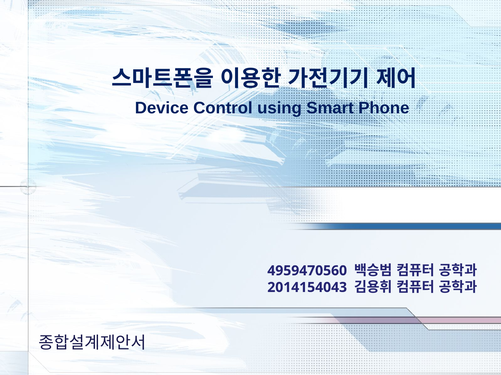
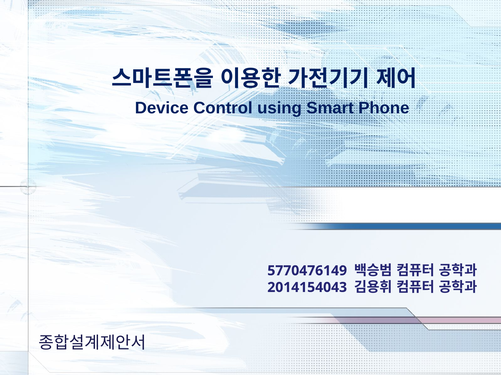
4959470560: 4959470560 -> 5770476149 (307, 271)
